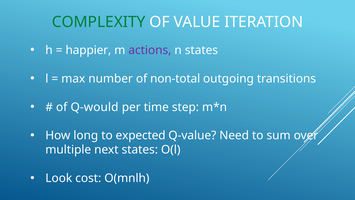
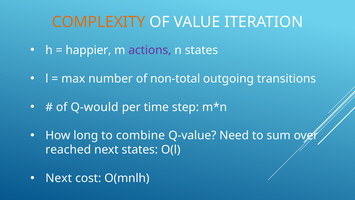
COMPLEXITY colour: green -> orange (99, 22)
expected: expected -> combine (140, 135)
multiple: multiple -> reached (68, 150)
Look: Look -> Next (59, 178)
